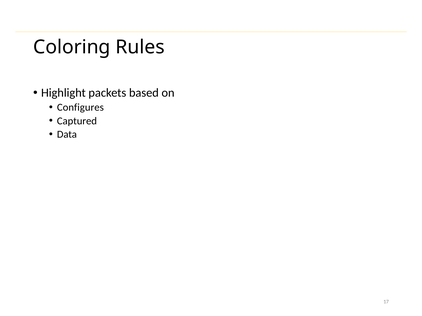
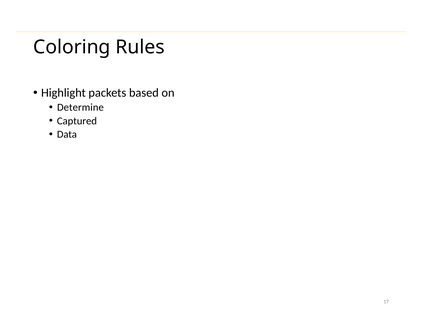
Configures: Configures -> Determine (80, 107)
